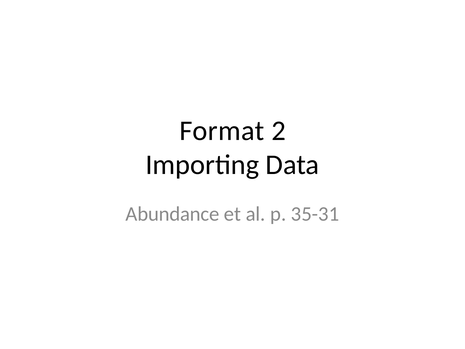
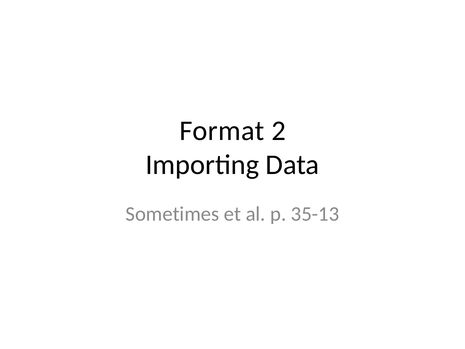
Abundance: Abundance -> Sometimes (172, 214)
35-31: 35-31 -> 35-13 (315, 214)
